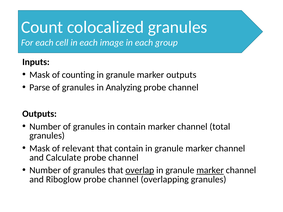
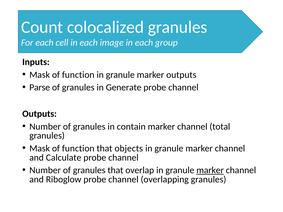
counting: counting -> function (78, 75)
Analyzing: Analyzing -> Generate (124, 88)
relevant: relevant -> function (78, 149)
that contain: contain -> objects (129, 149)
overlap underline: present -> none (140, 170)
